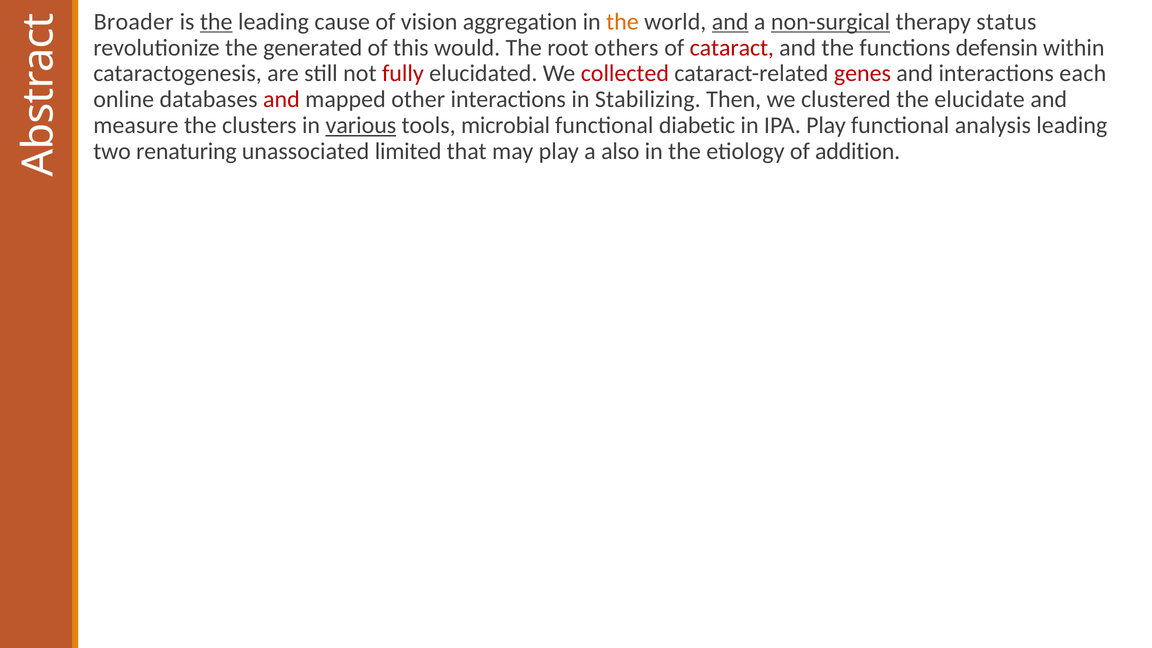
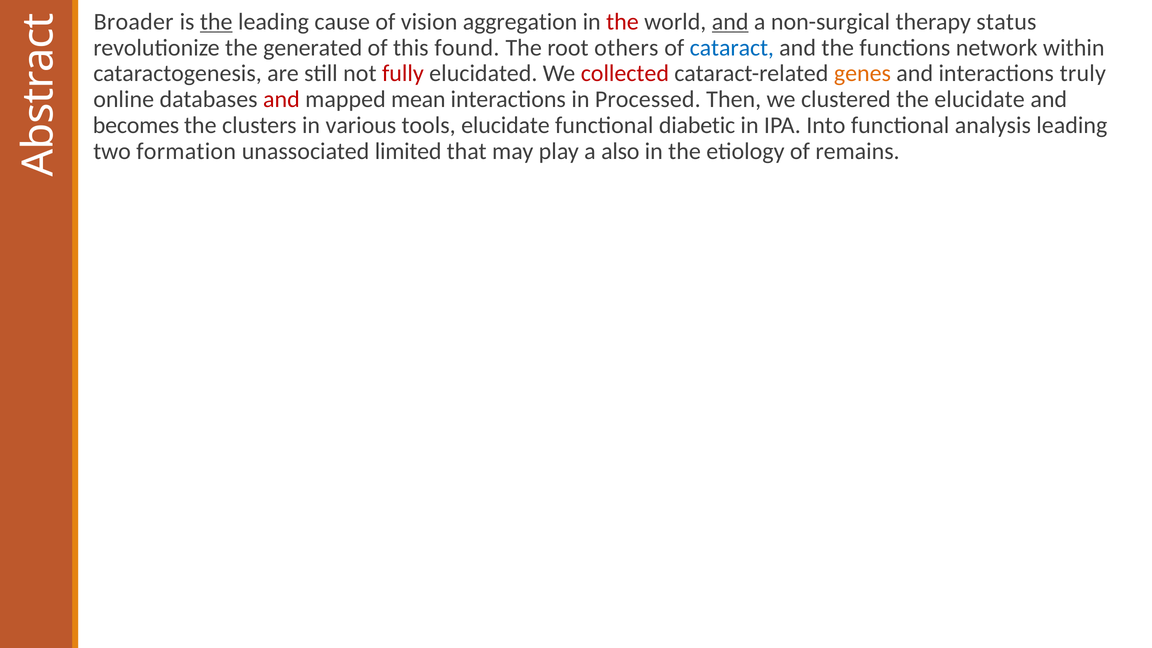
the colour: orange -> red (622, 22)
non-surgical underline: present -> none (830, 22)
would: would -> found (467, 48)
cataract colour: red -> blue (732, 48)
defensin: defensin -> network (997, 48)
genes colour: red -> orange (862, 74)
each: each -> truly (1083, 74)
other: other -> mean (418, 99)
Stabilizing: Stabilizing -> Processed (648, 99)
measure: measure -> becomes (136, 125)
various underline: present -> none (361, 125)
tools microbial: microbial -> elucidate (505, 125)
IPA Play: Play -> Into (826, 125)
renaturing: renaturing -> formation (186, 151)
addition: addition -> remains (858, 151)
